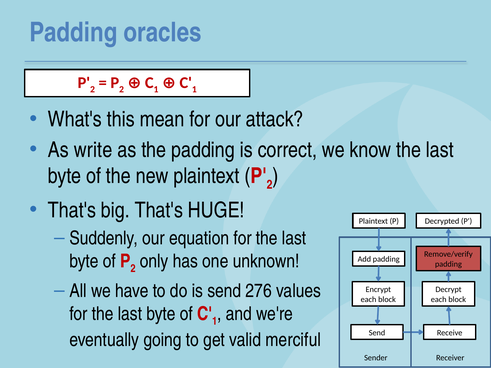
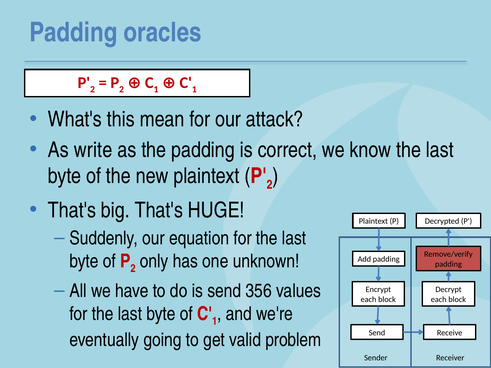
276: 276 -> 356 (259, 291)
merciful: merciful -> problem (293, 340)
